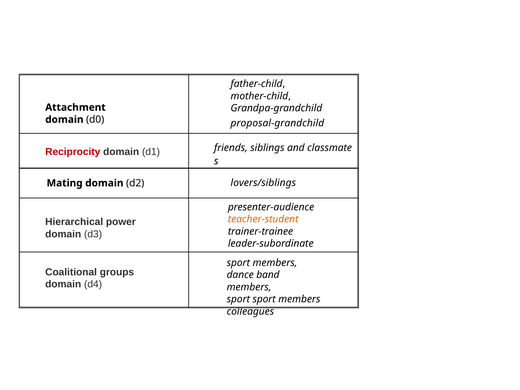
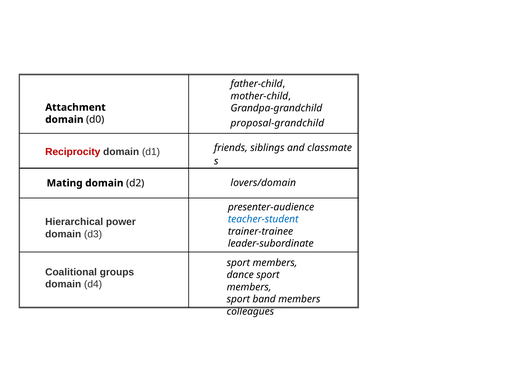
lovers/siblings: lovers/siblings -> lovers/domain (263, 183)
teacher-student colour: orange -> blue (263, 219)
dance band: band -> sport (268, 275)
sport sport: sport -> band (264, 299)
